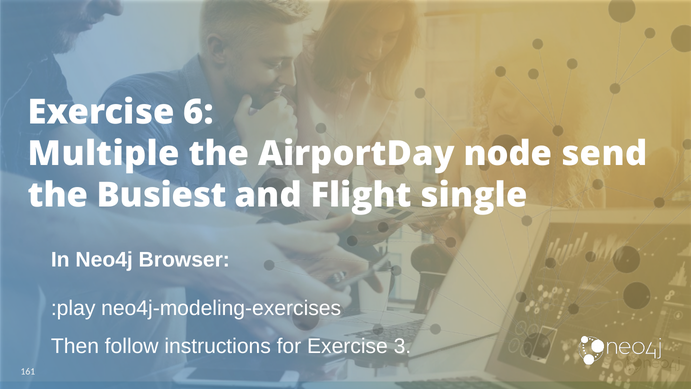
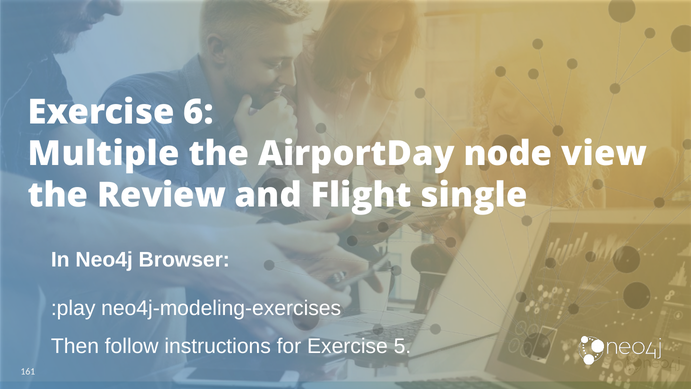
send: send -> view (604, 154)
Busiest: Busiest -> Review (162, 195)
3: 3 -> 5 (402, 346)
